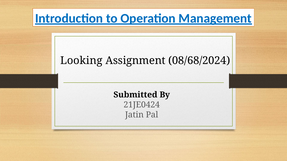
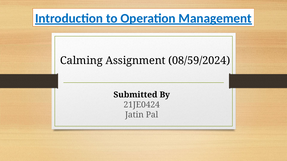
Looking: Looking -> Calming (81, 61)
08/68/2024: 08/68/2024 -> 08/59/2024 (199, 61)
